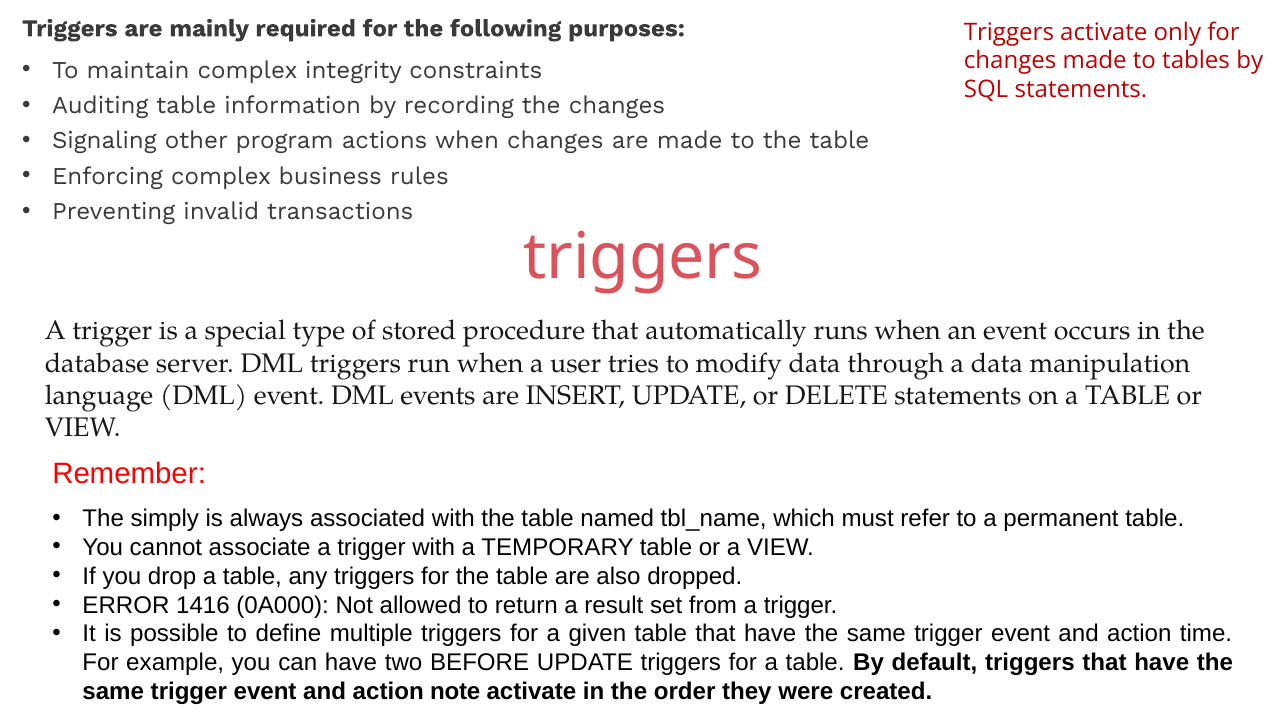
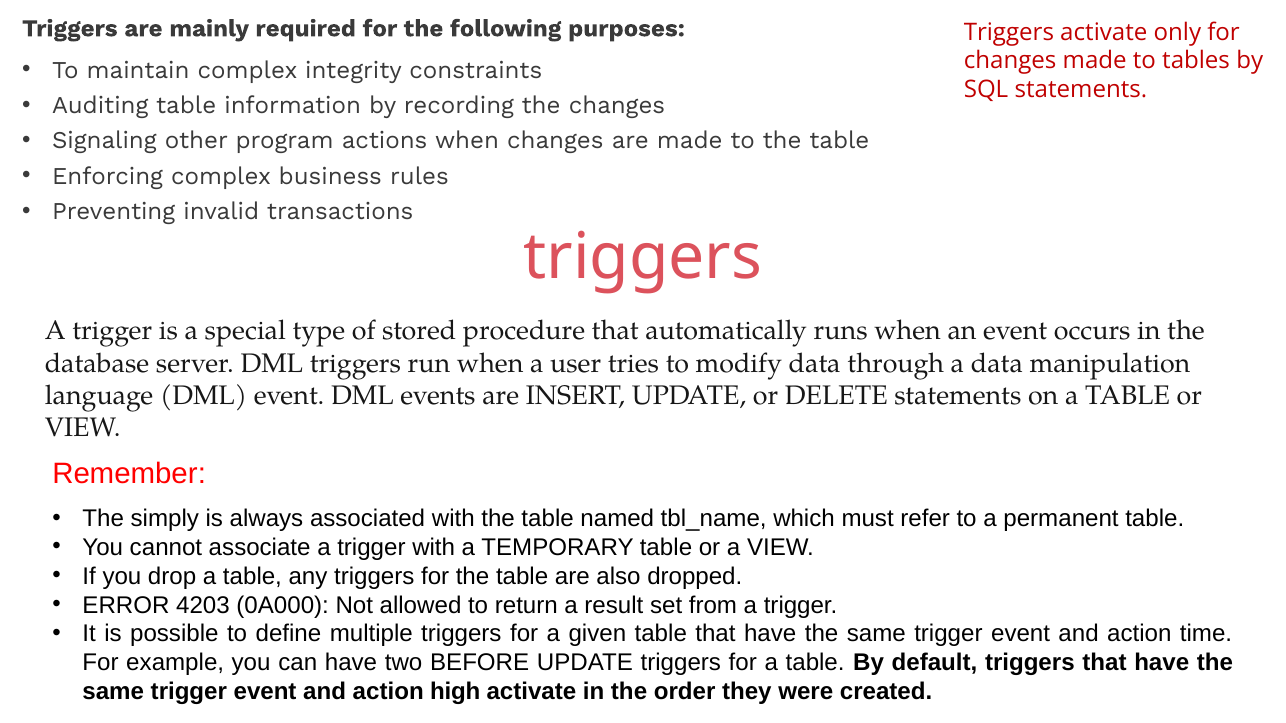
1416: 1416 -> 4203 (203, 605)
note: note -> high (455, 692)
